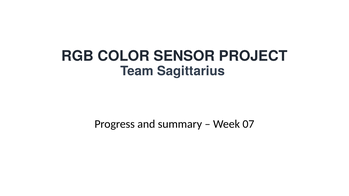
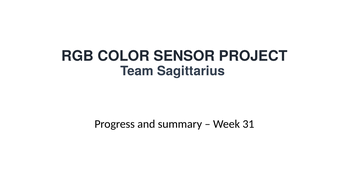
07: 07 -> 31 (248, 124)
